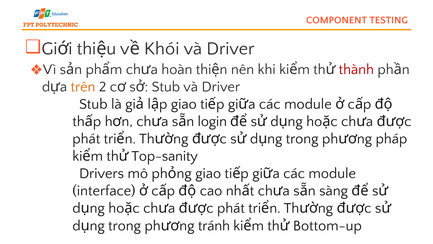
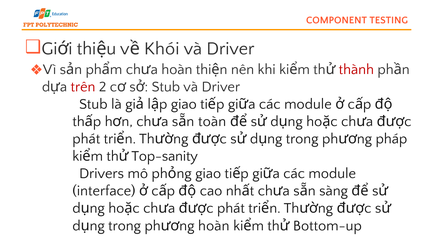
trên colour: orange -> red (83, 87)
login: login -> toàn (212, 121)
tránh: tránh -> hoàn (214, 225)
